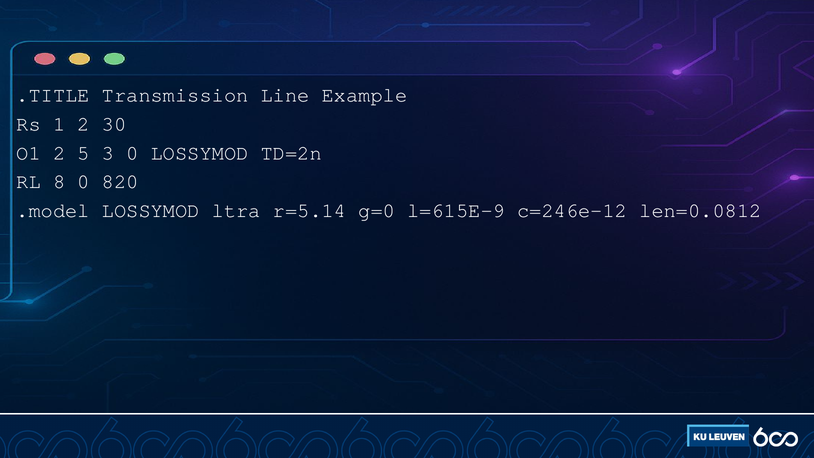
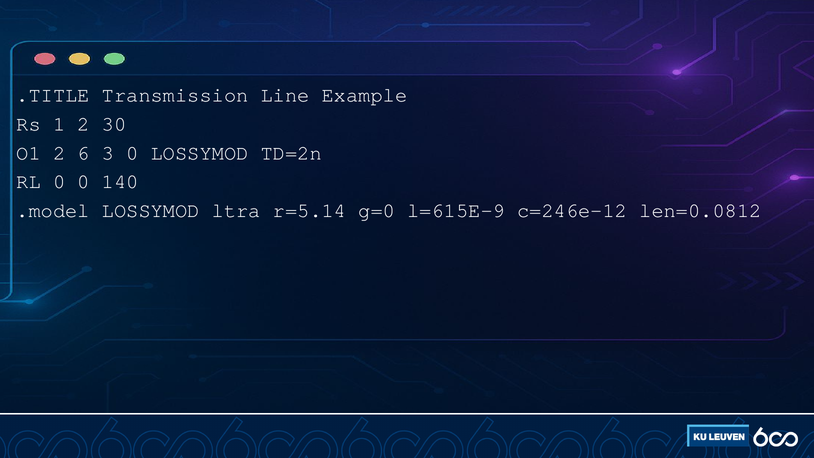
5: 5 -> 6 (84, 153)
RL 8: 8 -> 0 (59, 182)
820: 820 -> 140 (120, 182)
